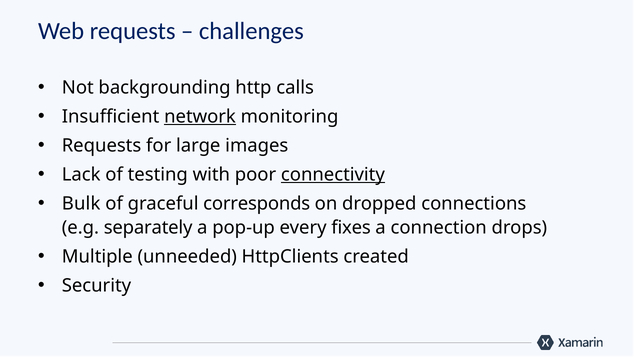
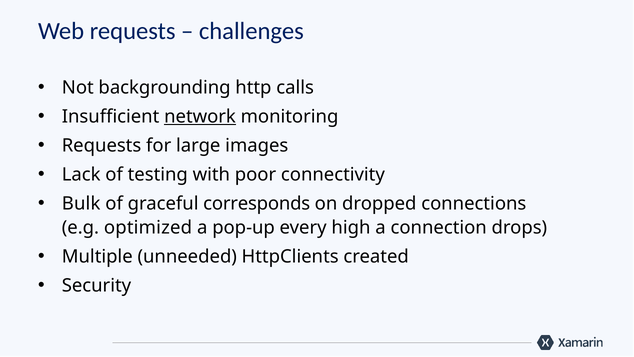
connectivity underline: present -> none (333, 174)
separately: separately -> optimized (148, 228)
fixes: fixes -> high (351, 228)
